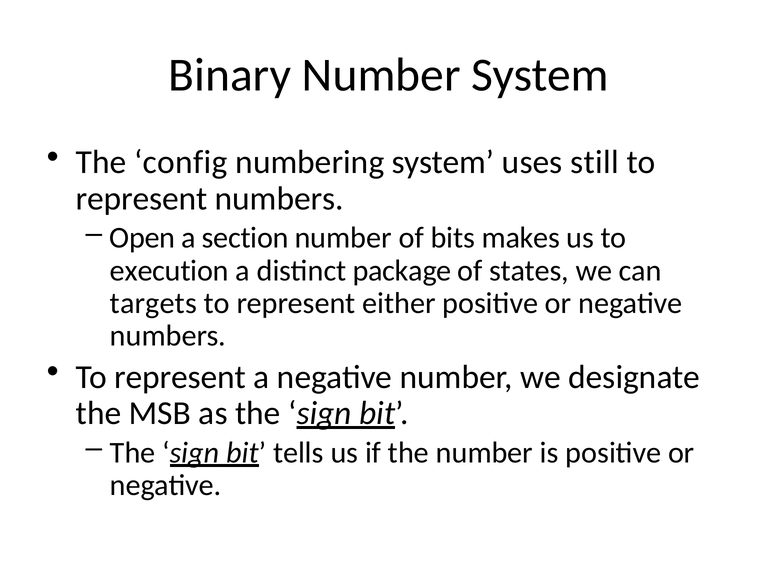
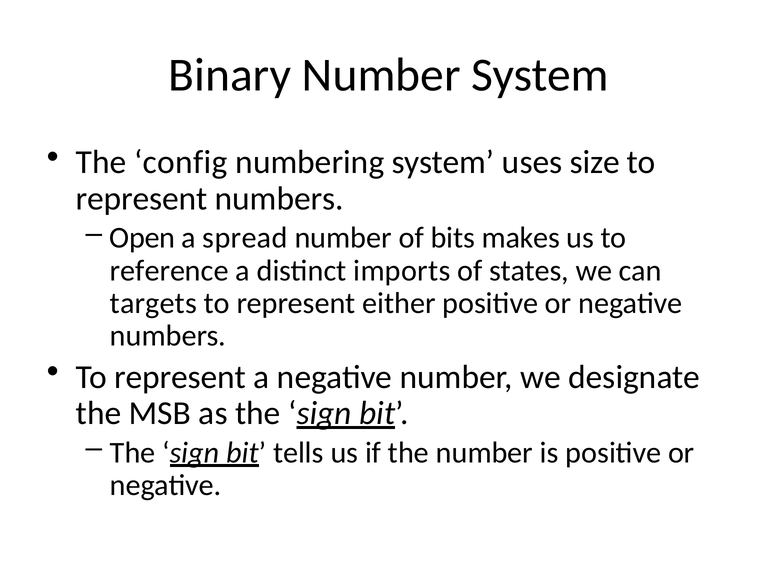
still: still -> size (595, 162)
section: section -> spread (245, 238)
execution: execution -> reference (169, 271)
package: package -> imports (402, 271)
